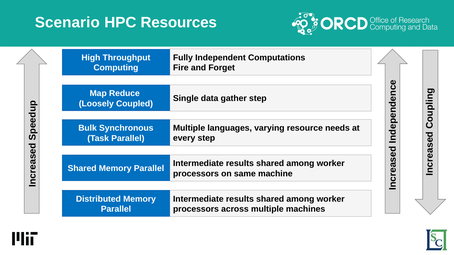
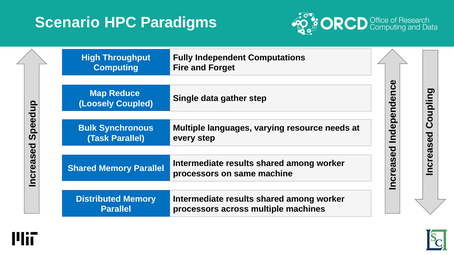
Resources: Resources -> Paradigms (179, 22)
